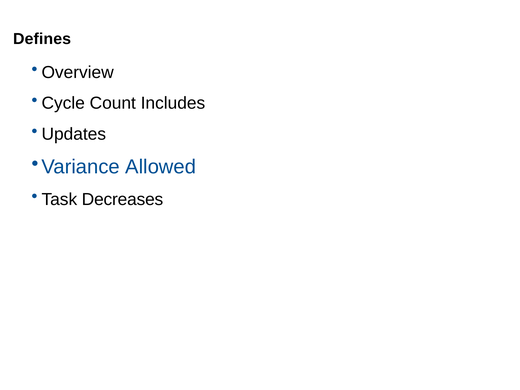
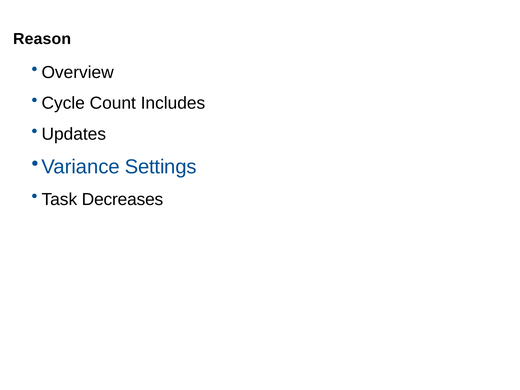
Defines: Defines -> Reason (42, 39)
Allowed: Allowed -> Settings (161, 167)
